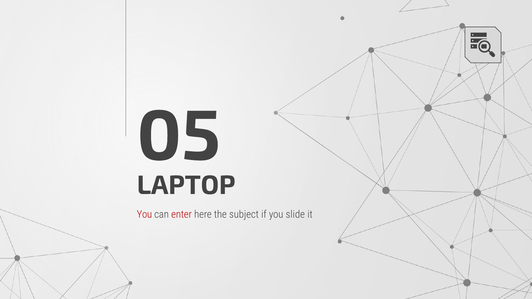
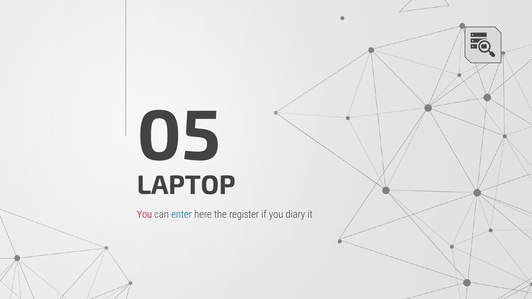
enter colour: red -> blue (182, 214)
subject: subject -> register (244, 214)
slide: slide -> diary (295, 214)
